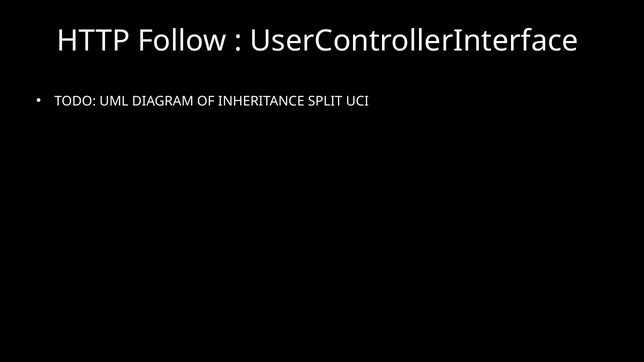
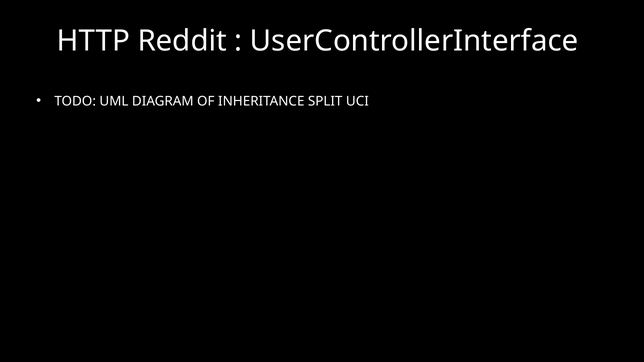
Follow: Follow -> Reddit (182, 41)
